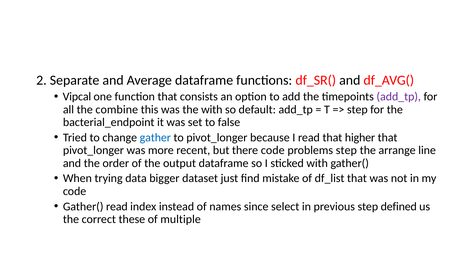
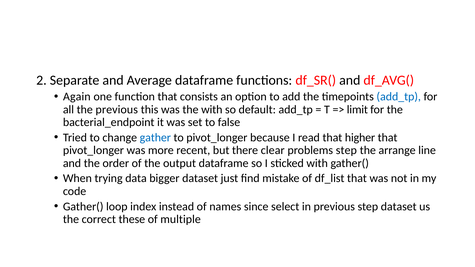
Vipcal: Vipcal -> Again (77, 97)
add_tp colour: purple -> blue (399, 97)
the combine: combine -> previous (117, 110)
step: step -> limit (357, 110)
there code: code -> clear (273, 150)
Gather( read: read -> loop (117, 207)
step defined: defined -> dataset (399, 207)
